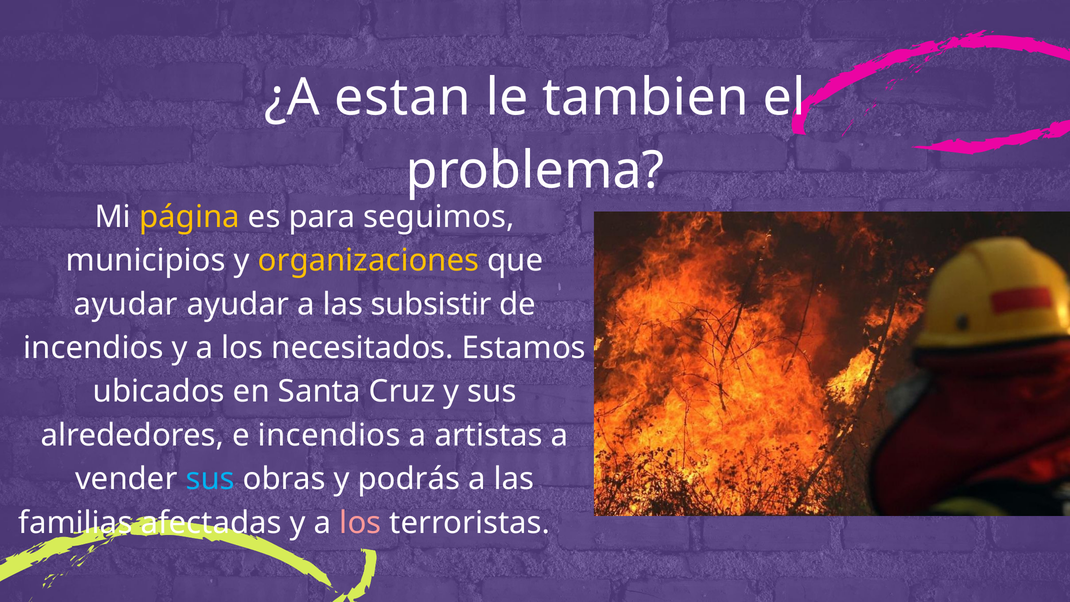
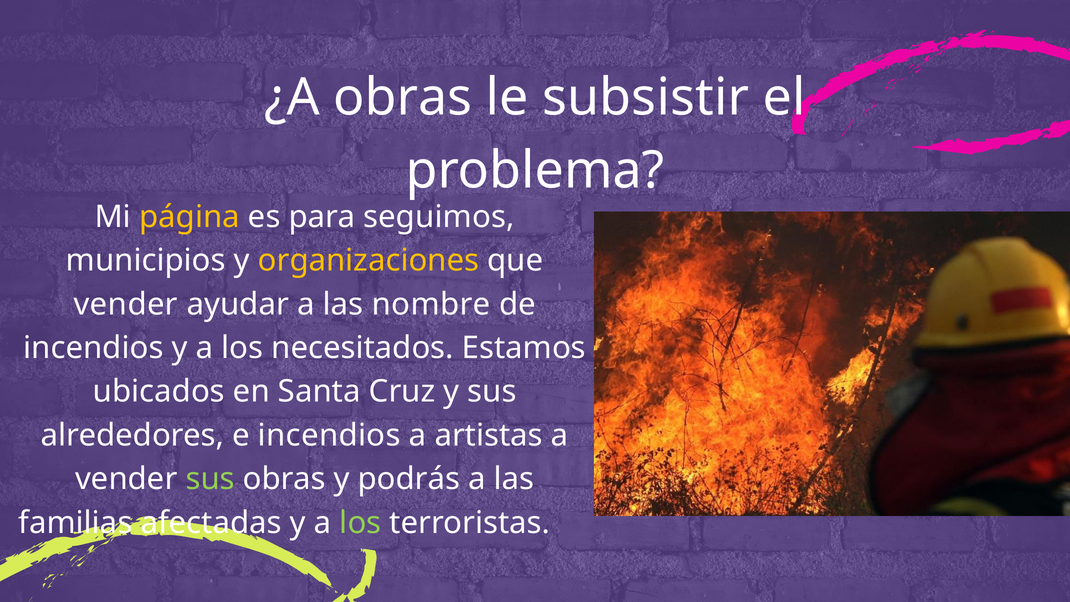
¿A estan: estan -> obras (403, 98)
tambien: tambien -> subsistir (646, 98)
ayudar: ayudar -> vender (126, 304)
subsistir: subsistir -> nombre (431, 304)
sus colour: light blue -> light green (210, 479)
los colour: pink -> light green (360, 523)
